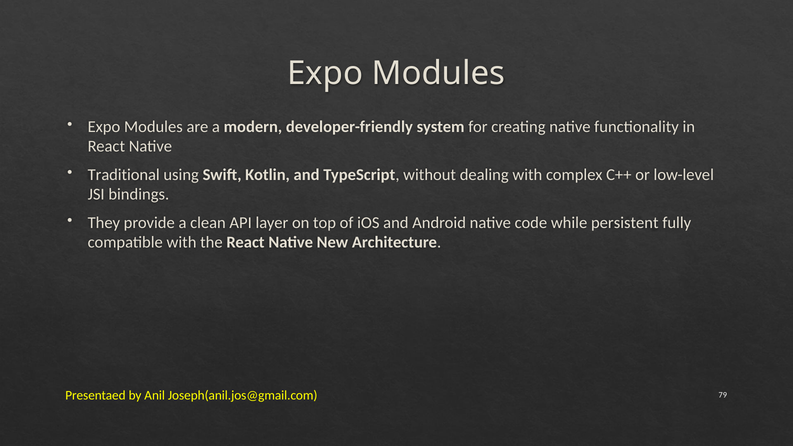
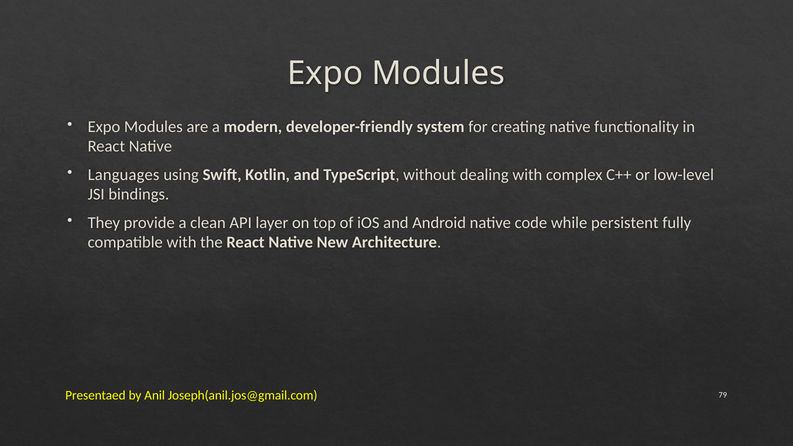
Traditional: Traditional -> Languages (124, 175)
